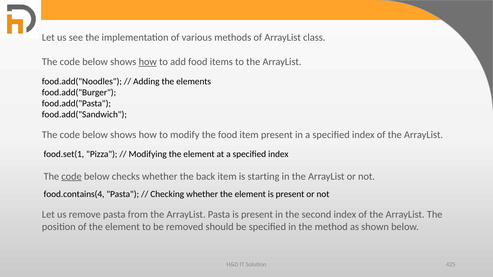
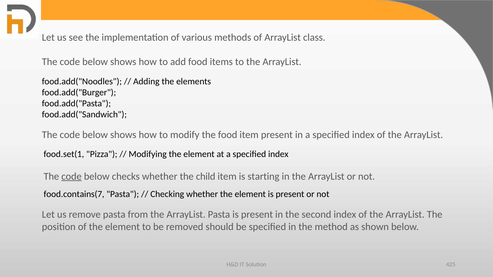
how underline: present -> none (148, 62)
back: back -> child (206, 177)
food.contains(4: food.contains(4 -> food.contains(7 (74, 194)
